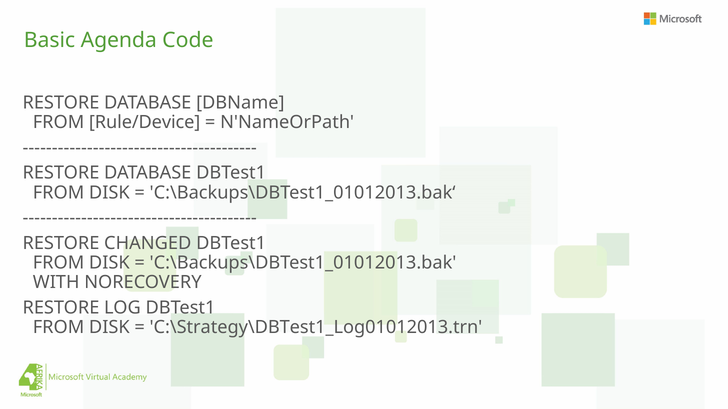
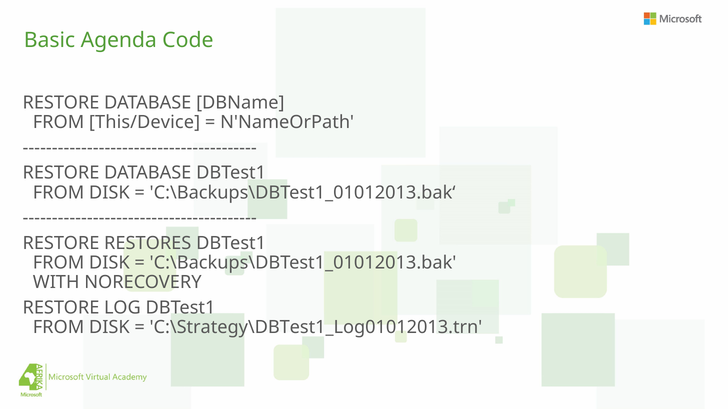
Rule/Device: Rule/Device -> This/Device (145, 122)
CHANGED: CHANGED -> RESTORES (148, 243)
